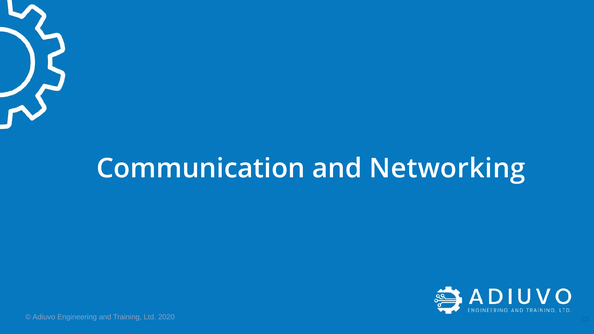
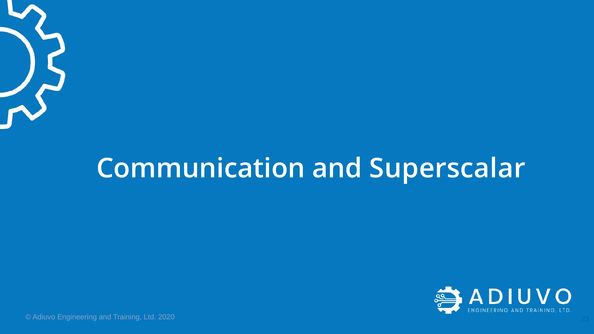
Networking: Networking -> Superscalar (447, 169)
